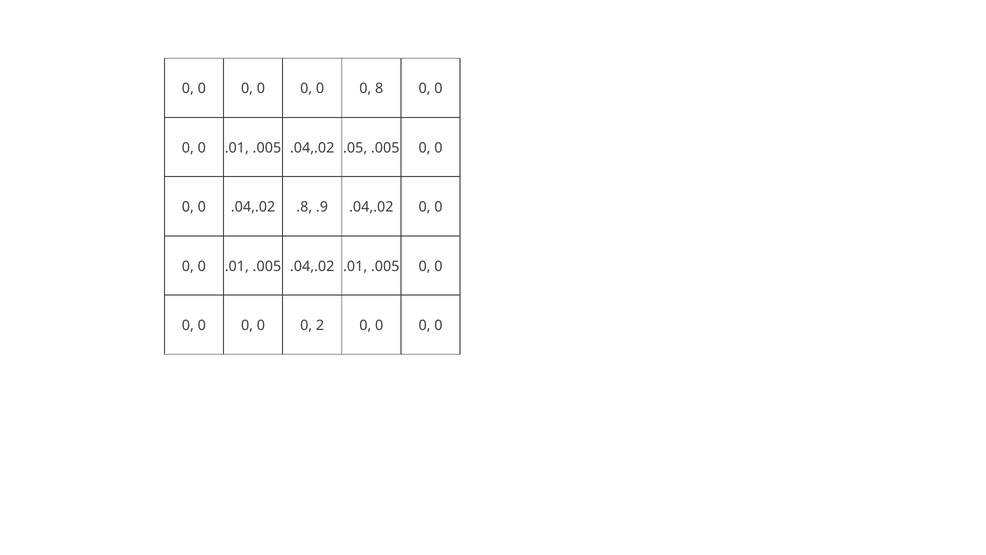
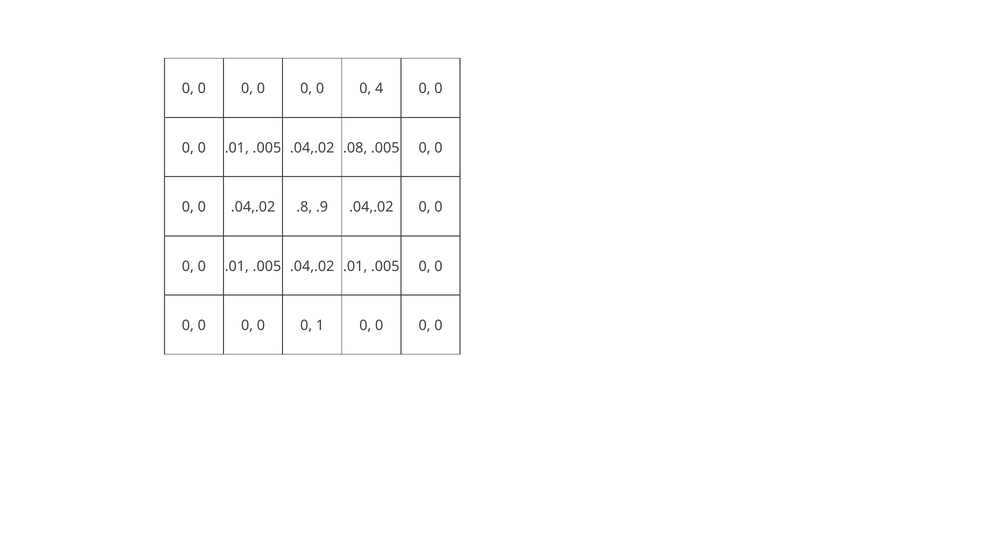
8: 8 -> 4 (379, 89)
.05: .05 -> .08 (355, 148)
2: 2 -> 1 (320, 325)
